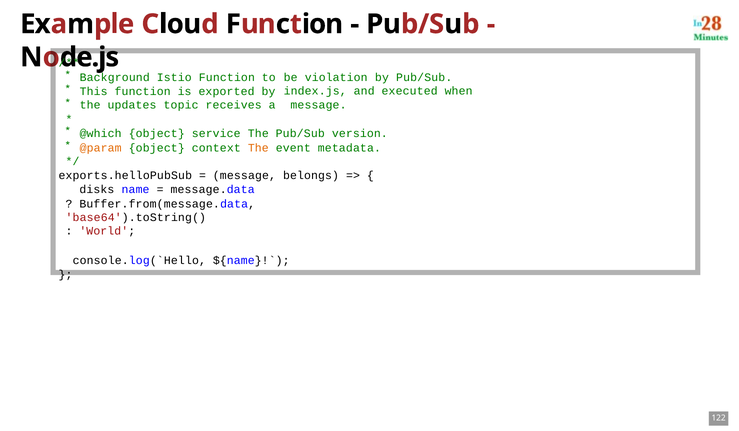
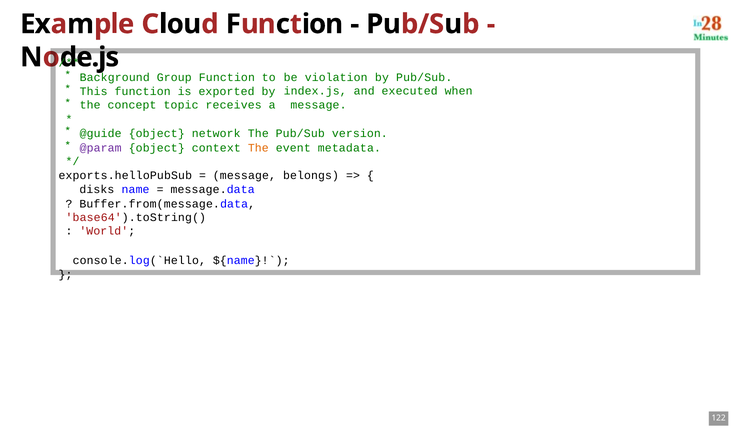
Istio: Istio -> Group (174, 77)
updates: updates -> concept (132, 105)
@which: @which -> @guide (101, 134)
service: service -> network (216, 134)
@param colour: orange -> purple (101, 148)
